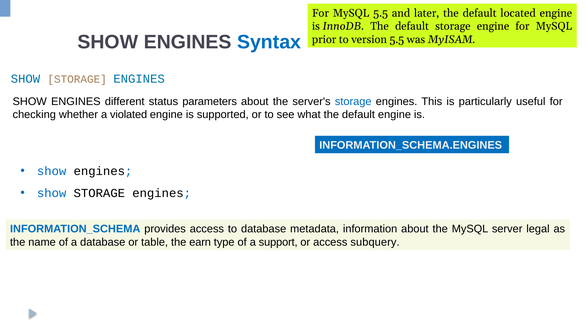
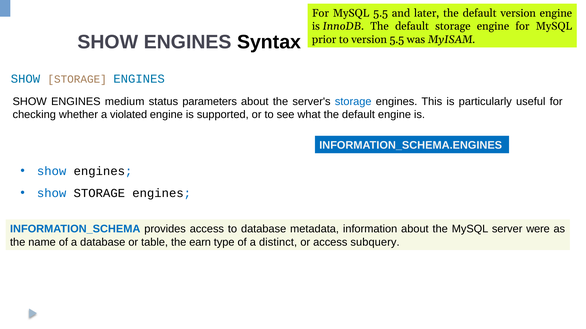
default located: located -> version (518, 13)
Syntax colour: blue -> black (269, 42)
different: different -> medium (125, 102)
legal: legal -> were (538, 229)
support: support -> distinct (278, 243)
